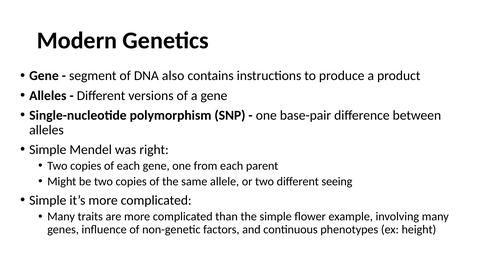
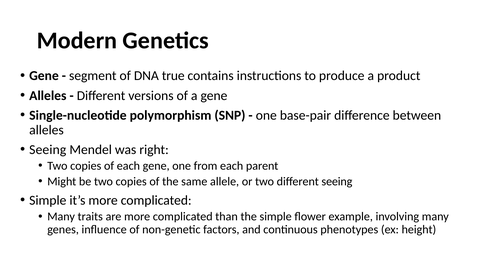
also: also -> true (173, 76)
Simple: Simple -> Seeing (48, 150)
